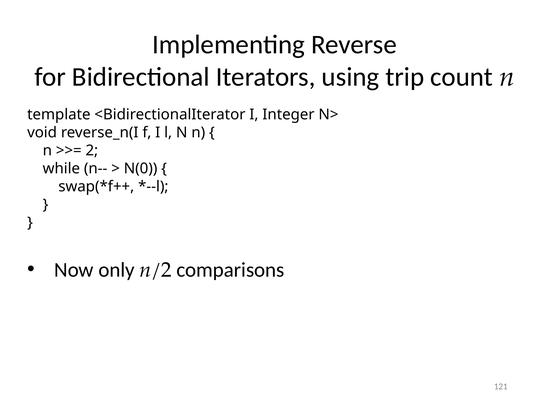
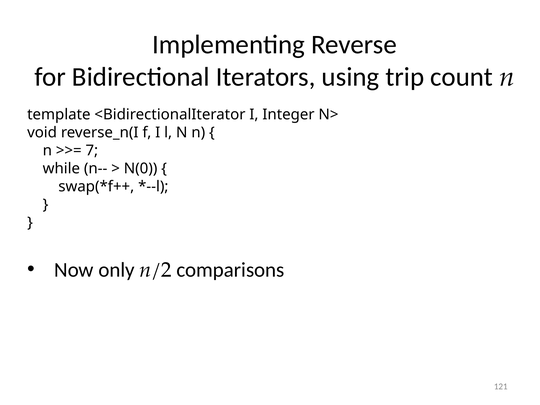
2: 2 -> 7 (92, 151)
